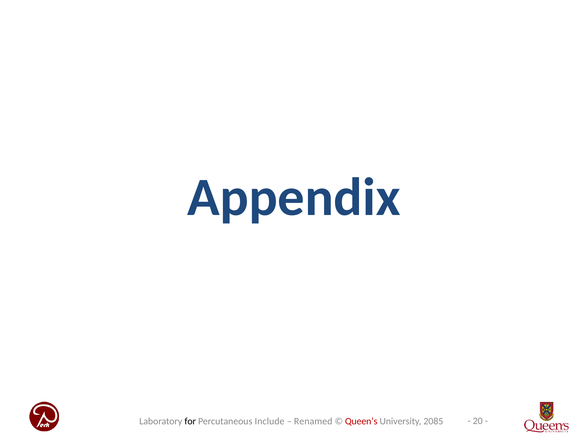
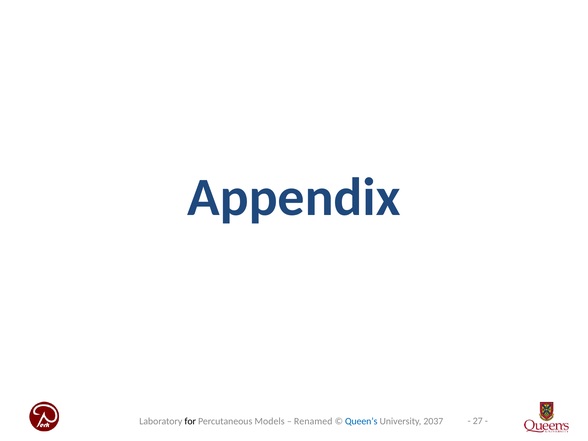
20: 20 -> 27 (478, 421)
Include: Include -> Models (270, 421)
Queen’s colour: red -> blue (361, 421)
2085: 2085 -> 2037 (433, 421)
